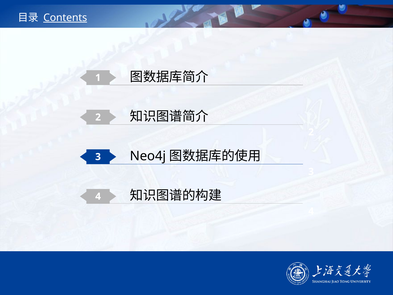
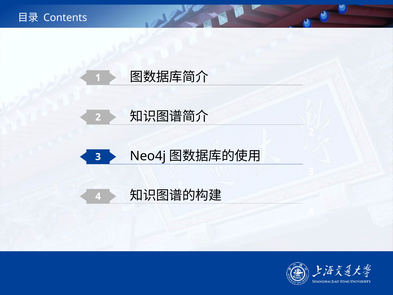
Contents underline: present -> none (65, 18)
